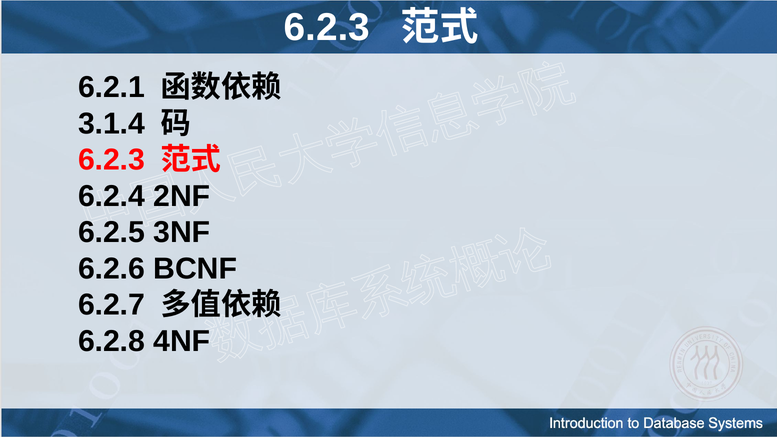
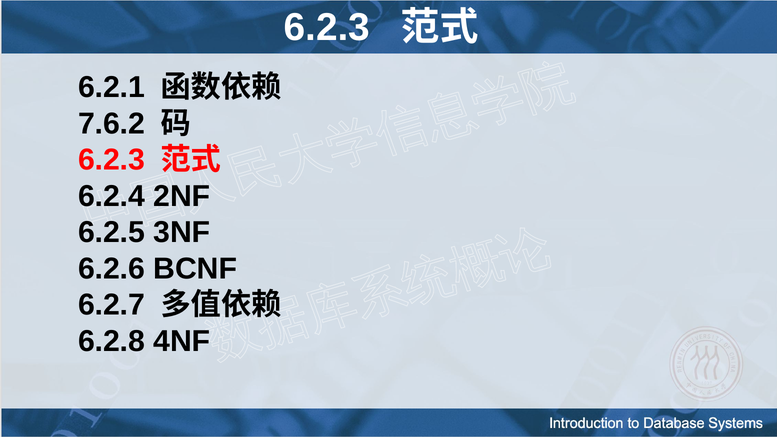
3.1.4: 3.1.4 -> 7.6.2 (112, 124)
